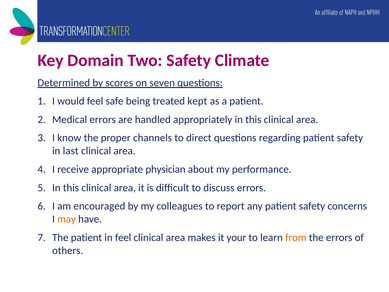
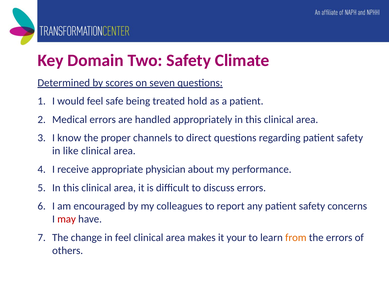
kept: kept -> hold (197, 101)
last: last -> like (71, 151)
may colour: orange -> red (67, 219)
The patient: patient -> change (86, 237)
